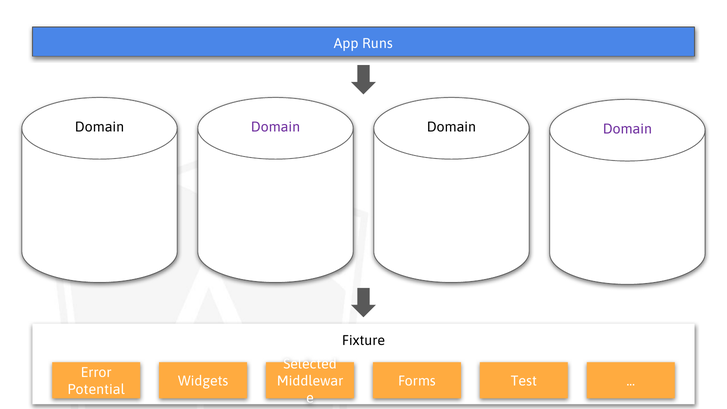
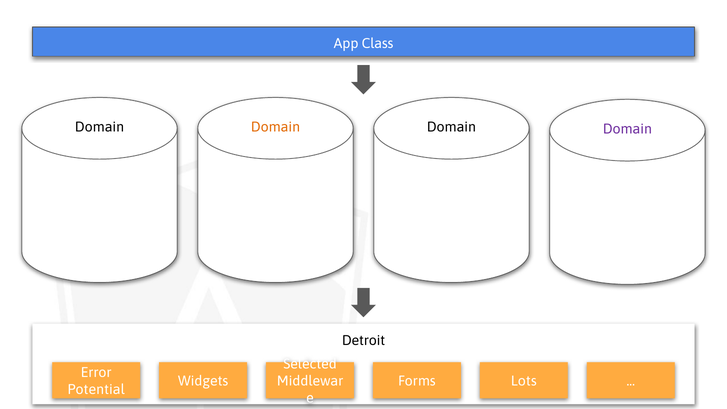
Runs: Runs -> Class (378, 44)
Domain colour: purple -> orange (275, 127)
Fixture: Fixture -> Detroit (364, 340)
Test: Test -> Lots (524, 381)
